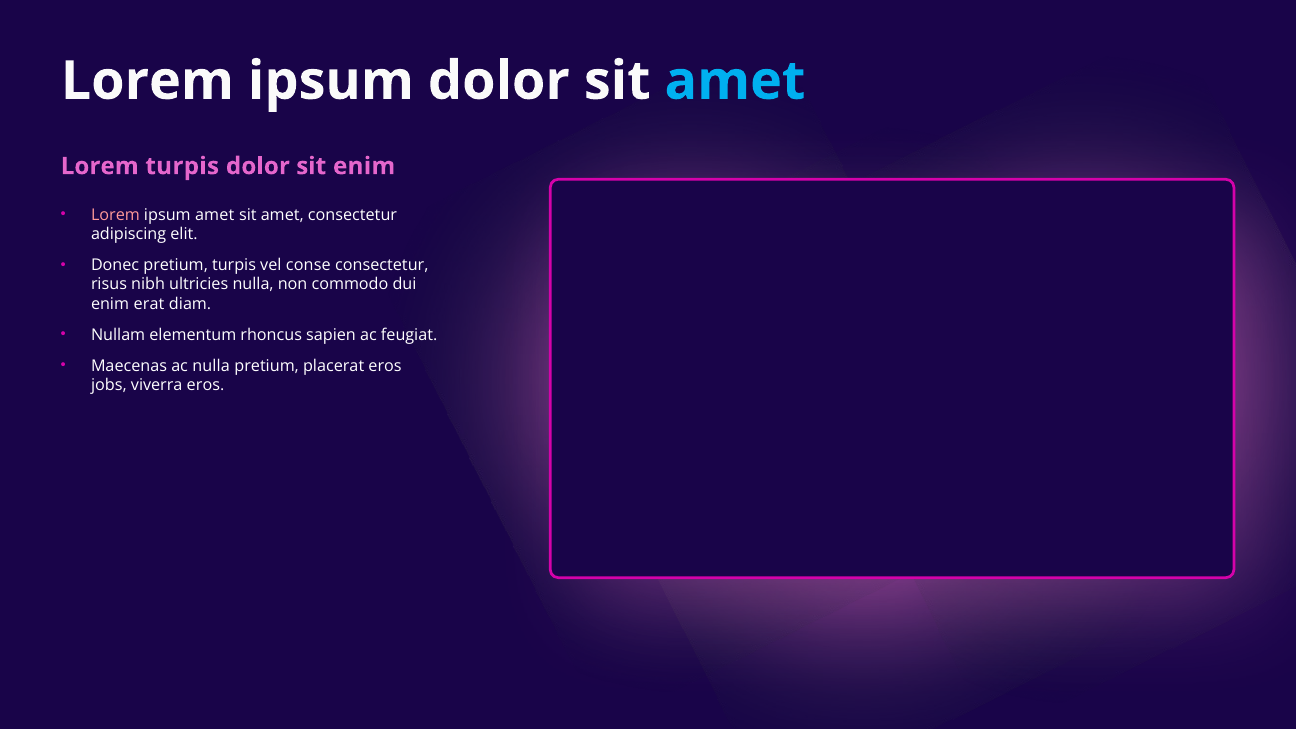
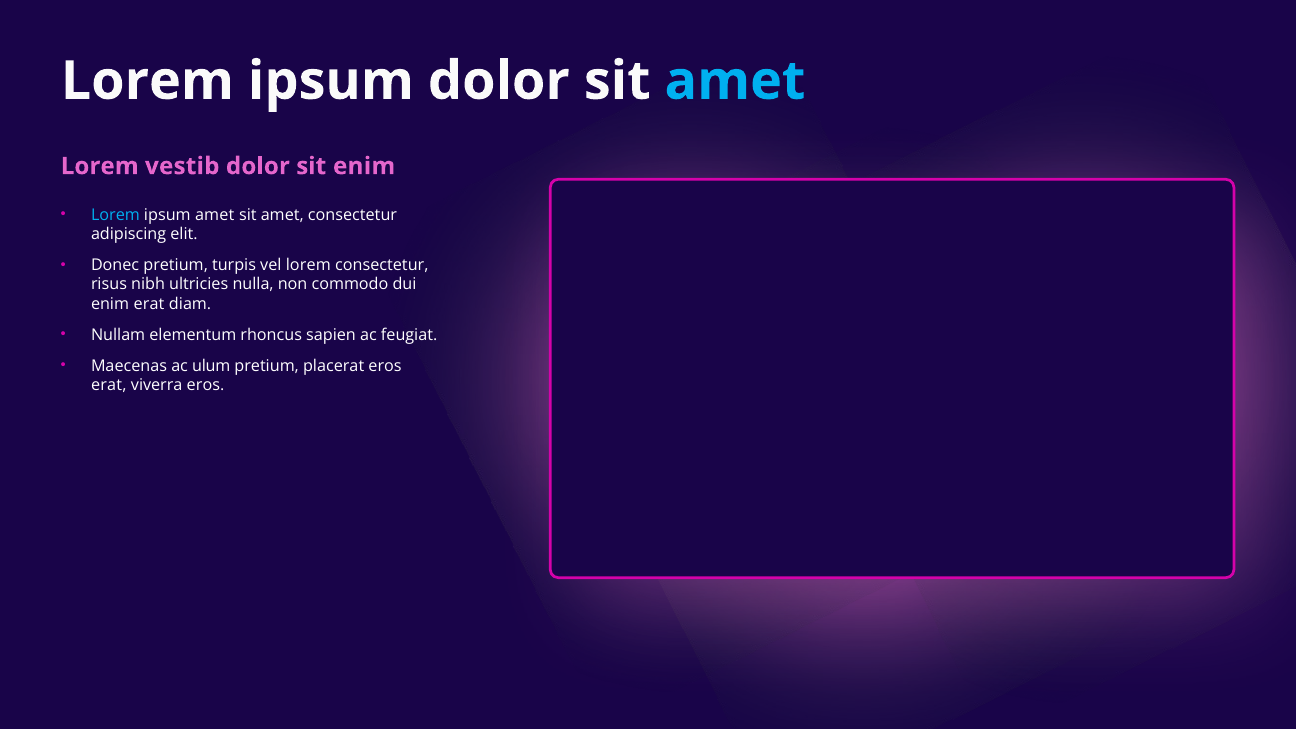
Lorem turpis: turpis -> vestib (182, 166)
Lorem colour: pink -> light blue (115, 215)
vel conse: conse -> lorem (308, 265)
ac nulla: nulla -> ulum (211, 366)
jobs: jobs -> erat (109, 385)
